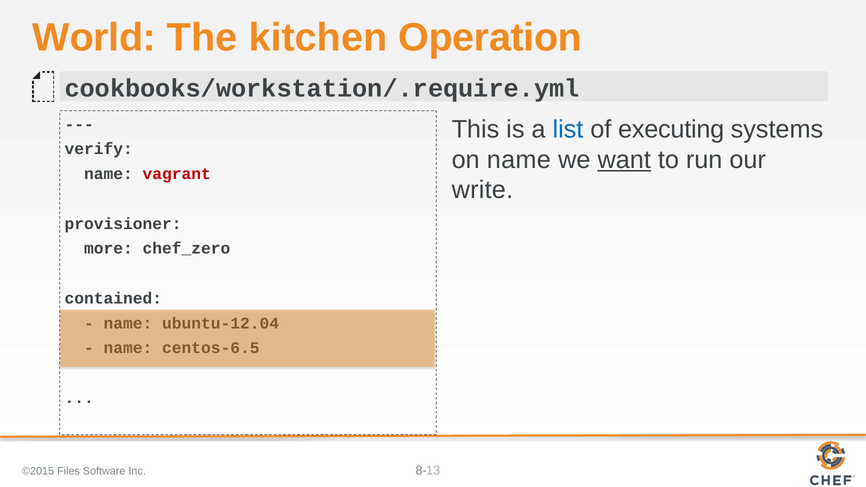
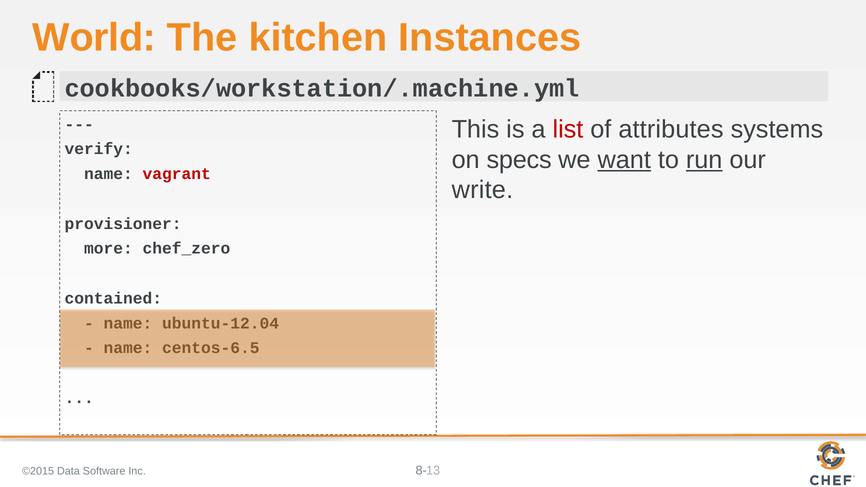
Operation: Operation -> Instances (490, 37)
cookbooks/workstation/.require.yml: cookbooks/workstation/.require.yml -> cookbooks/workstation/.machine.yml (322, 89)
list colour: blue -> red (568, 130)
executing: executing -> attributes (671, 130)
on name: name -> specs (519, 160)
run underline: none -> present (704, 160)
Files: Files -> Data (68, 471)
